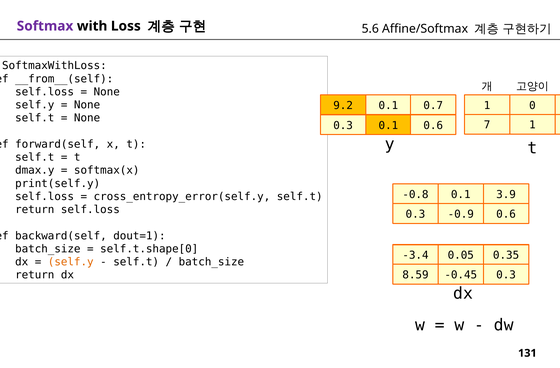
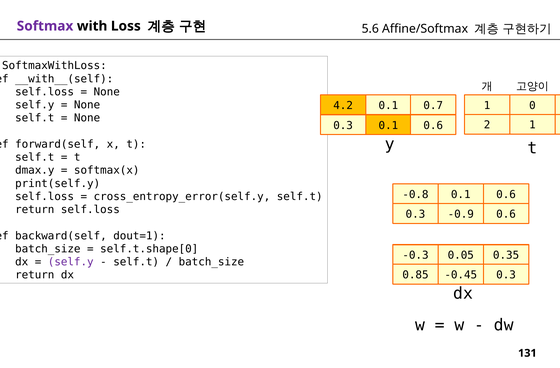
__from__(self: __from__(self -> __with__(self (64, 79)
9.2: 9.2 -> 4.2 (343, 105)
7: 7 -> 2 (487, 125)
-0.8 0.1 3.9: 3.9 -> 0.6 (506, 195)
-3.4: -3.4 -> -0.3 (415, 255)
self.y colour: orange -> purple (71, 262)
8.59: 8.59 -> 0.85 (415, 275)
